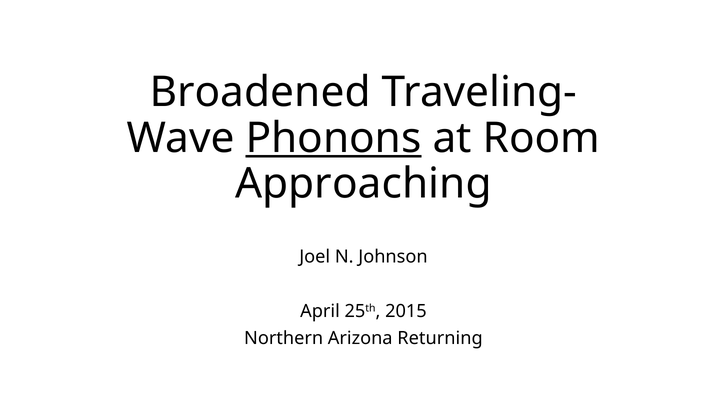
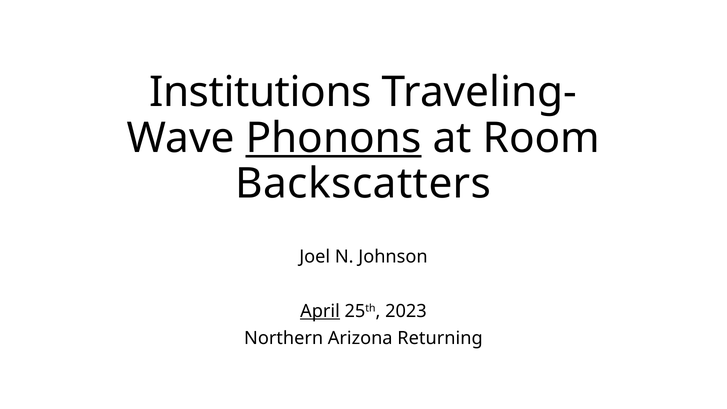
Broadened: Broadened -> Institutions (260, 92)
Approaching: Approaching -> Backscatters (363, 184)
April underline: none -> present (320, 311)
2015: 2015 -> 2023 (406, 311)
